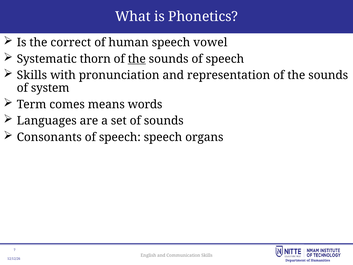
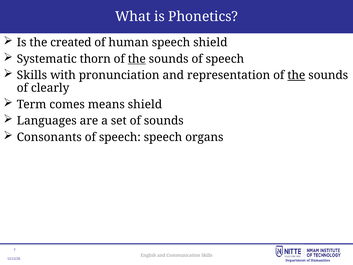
correct: correct -> created (71, 42)
speech vowel: vowel -> shield (210, 42)
the underline: none -> present (296, 75)
system: system -> clearly (50, 88)
means words: words -> shield (145, 104)
